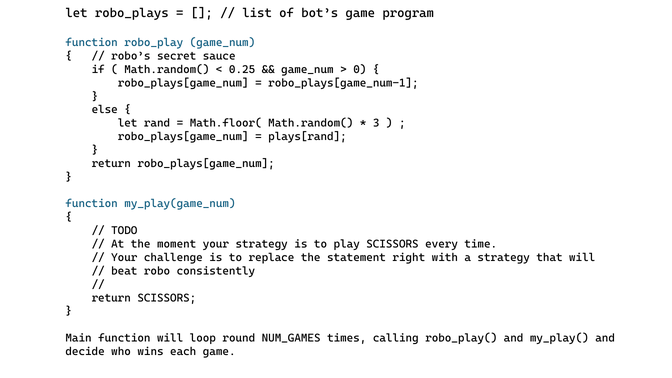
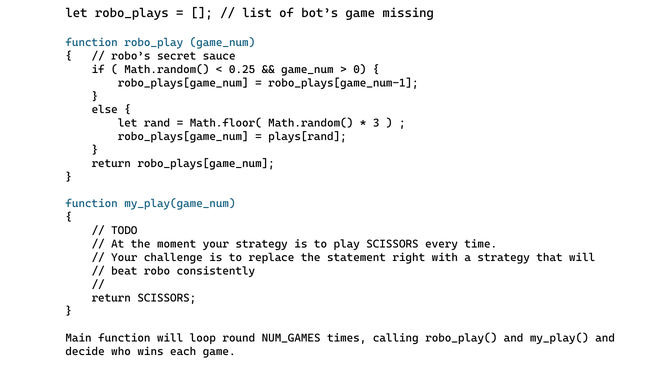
program: program -> missing (408, 13)
